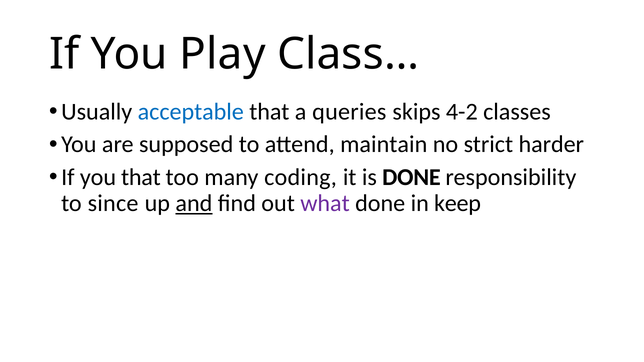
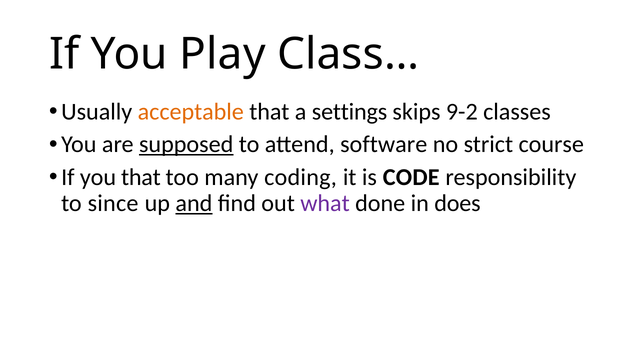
acceptable colour: blue -> orange (191, 112)
queries: queries -> settings (350, 112)
4-2: 4-2 -> 9-2 (462, 112)
supposed underline: none -> present (186, 145)
maintain: maintain -> software (384, 145)
harder: harder -> course (551, 145)
is DONE: DONE -> CODE (411, 177)
keep: keep -> does (457, 203)
